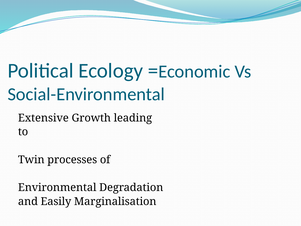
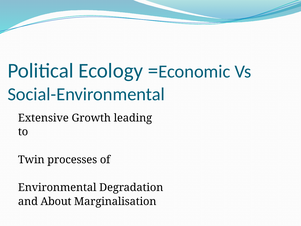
Easily: Easily -> About (56, 201)
